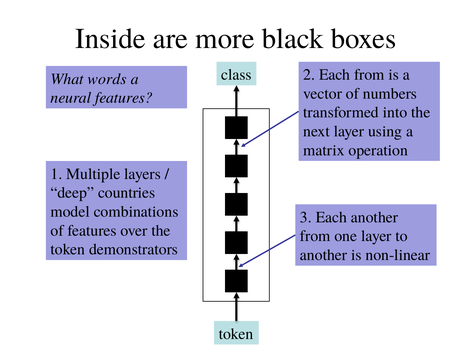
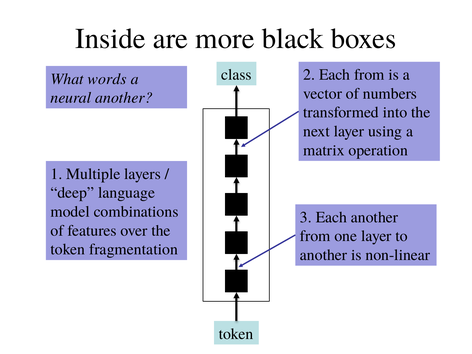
neural features: features -> another (124, 98)
countries: countries -> language (127, 193)
demonstrators: demonstrators -> fragmentation (134, 249)
